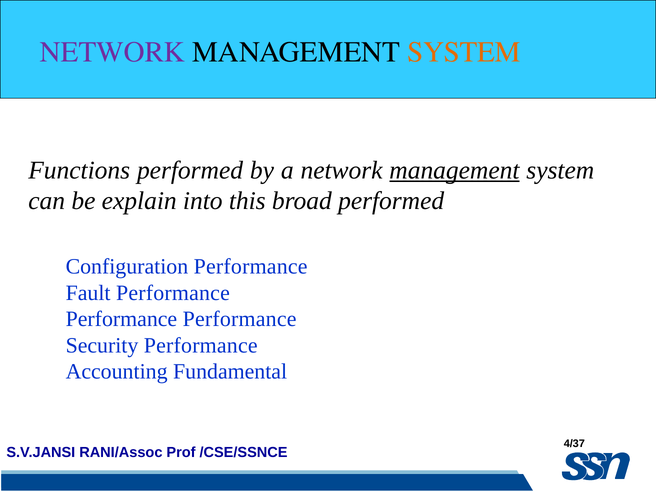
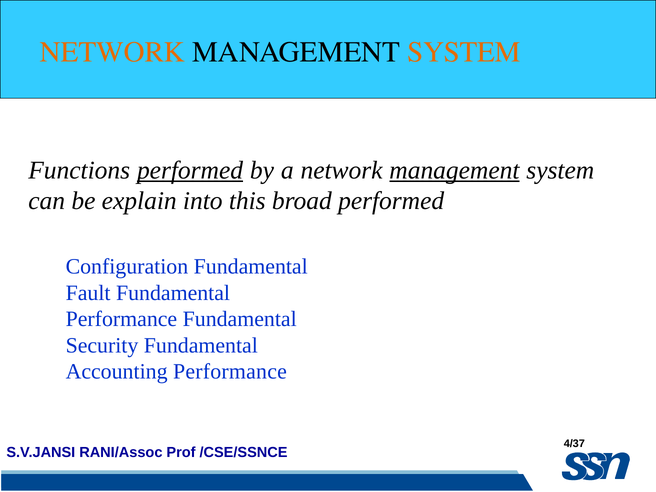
NETWORK colour: purple -> orange (112, 52)
performed underline: none -> present (190, 170)
Configuration Performance: Performance -> Fundamental (251, 267)
Fault Performance: Performance -> Fundamental (173, 293)
Performance: Performance -> Fundamental (240, 319)
Security Performance: Performance -> Fundamental (201, 345)
Accounting Fundamental: Fundamental -> Performance (230, 372)
